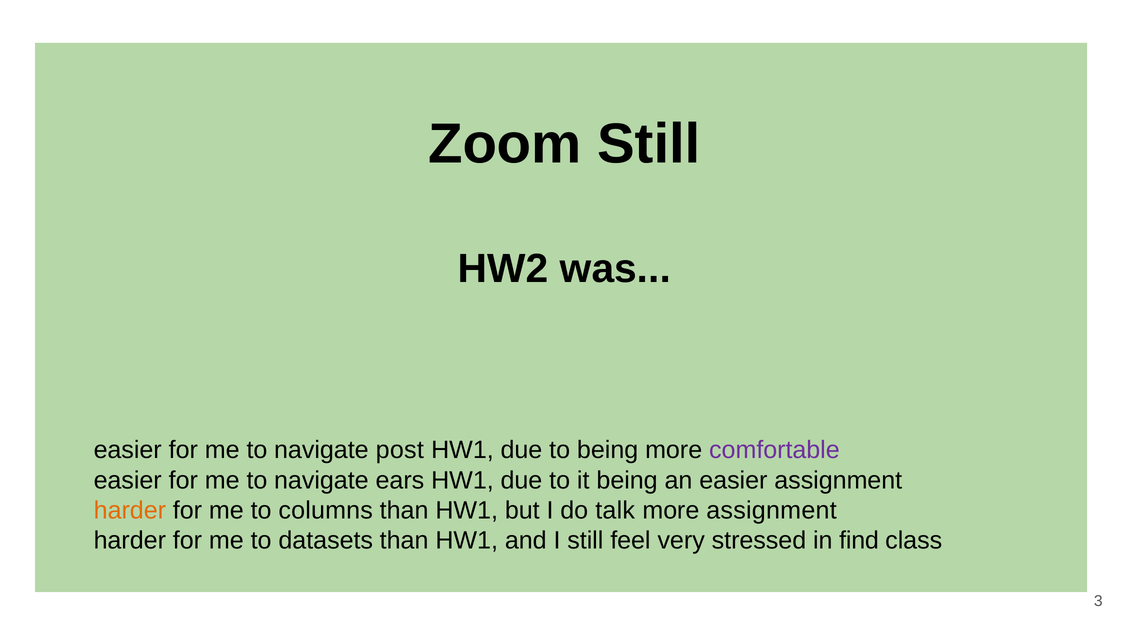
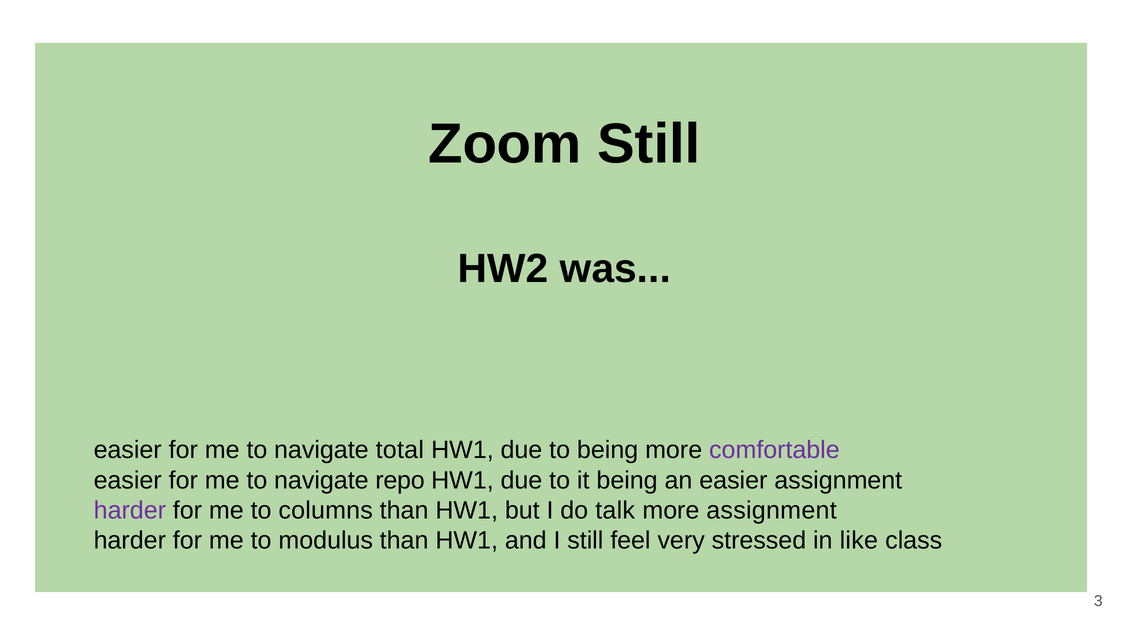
post: post -> total (400, 450)
ears: ears -> repo (400, 480)
harder colour: orange -> purple (130, 510)
datasets: datasets -> modulus (326, 541)
find: find -> like (859, 541)
